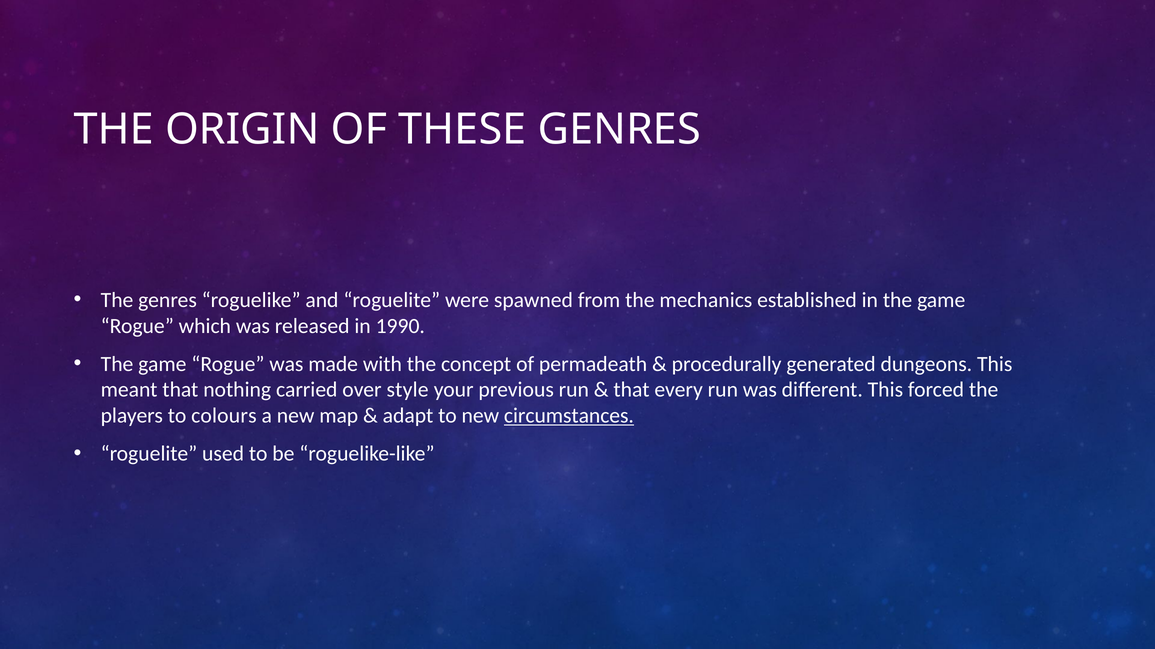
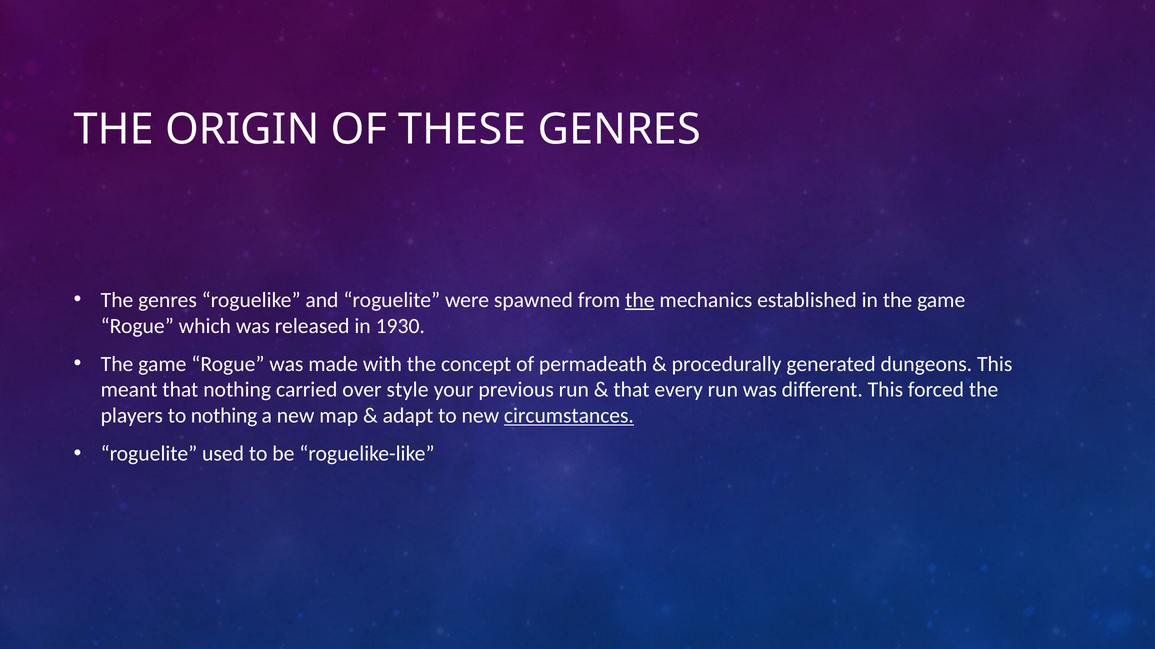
the underline: none -> present (640, 300)
1990: 1990 -> 1930 (400, 326)
to colours: colours -> nothing (224, 416)
